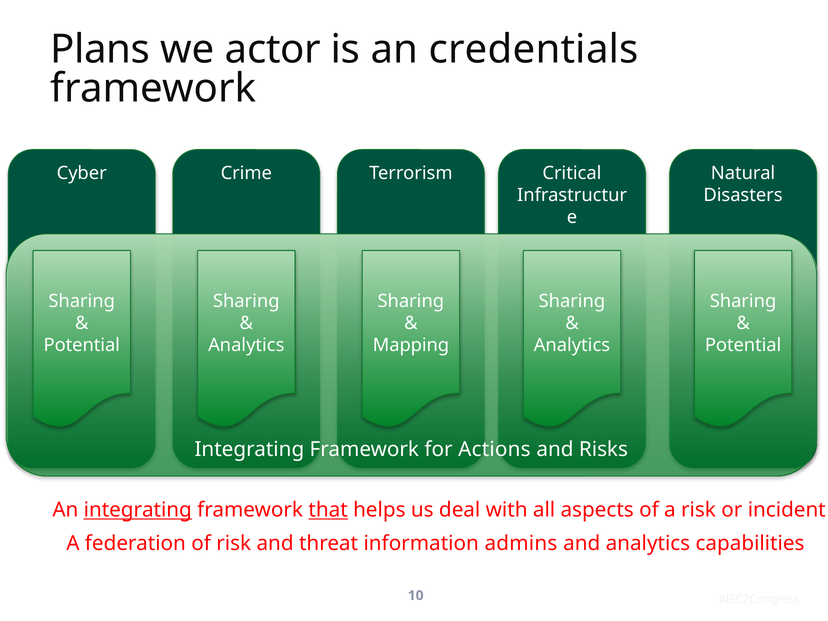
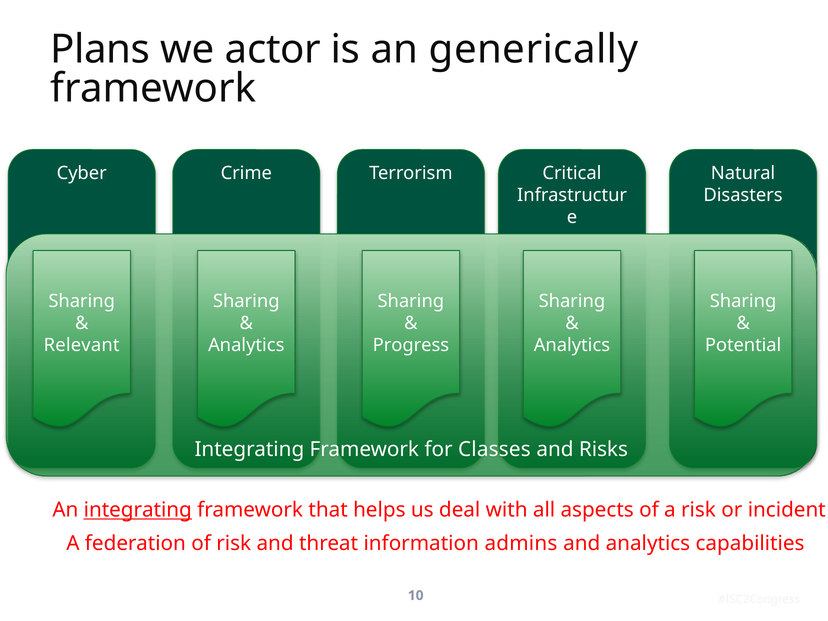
credentials: credentials -> generically (534, 50)
Potential: Potential -> Relevant (82, 345)
Mapping: Mapping -> Progress (411, 345)
Actions: Actions -> Classes (494, 449)
that underline: present -> none (328, 510)
